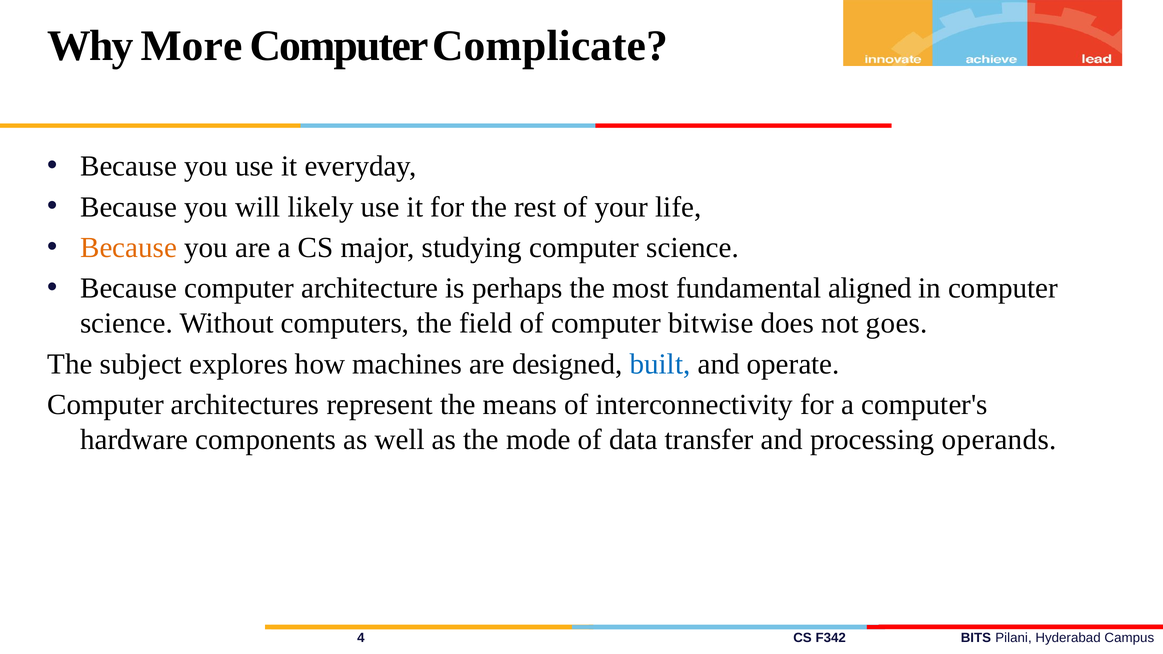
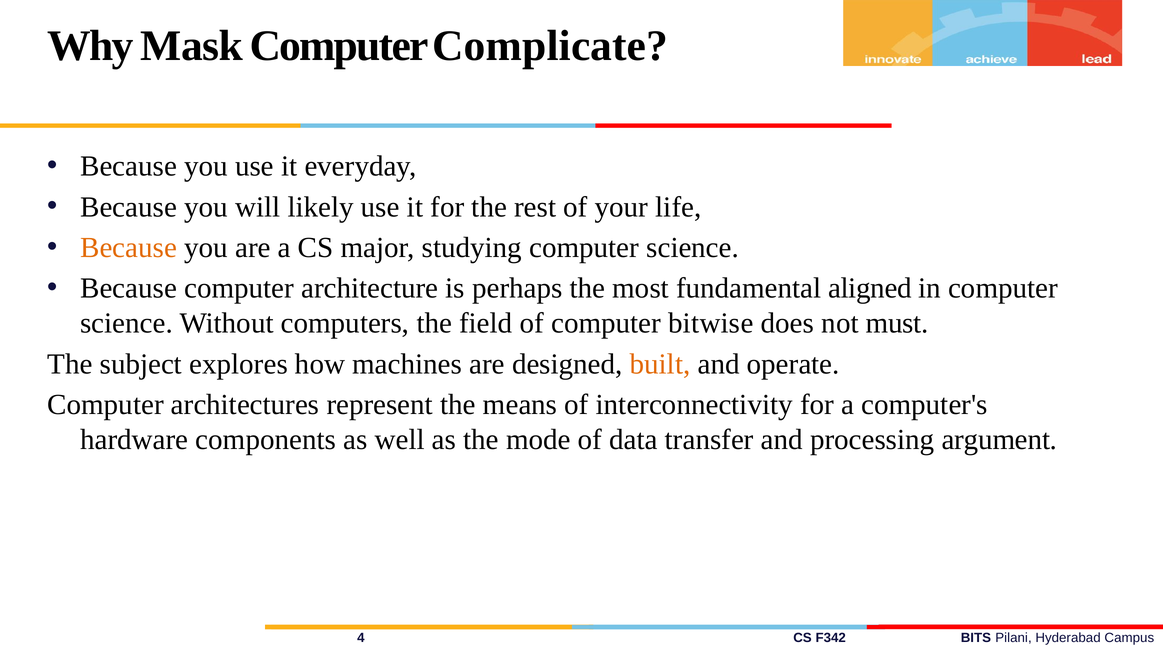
More: More -> Mask (192, 46)
goes: goes -> must (897, 323)
built colour: blue -> orange (660, 364)
operands: operands -> argument (999, 440)
